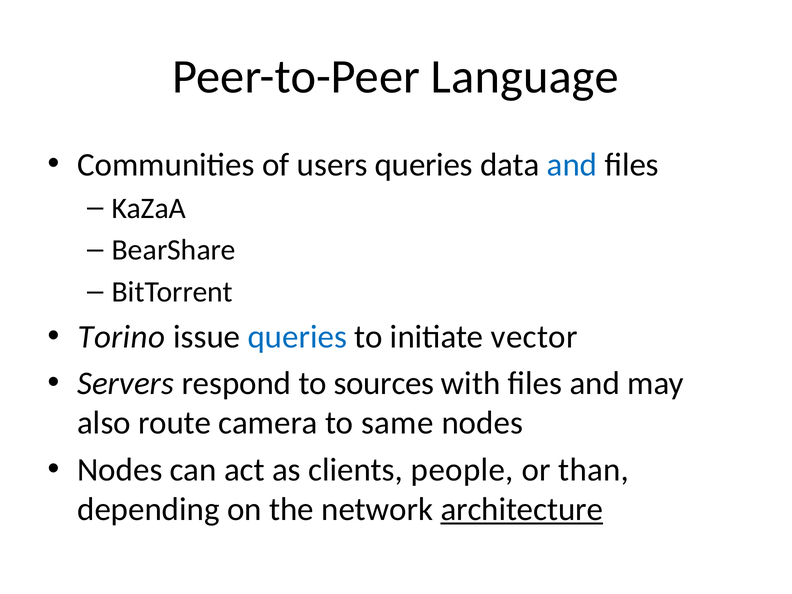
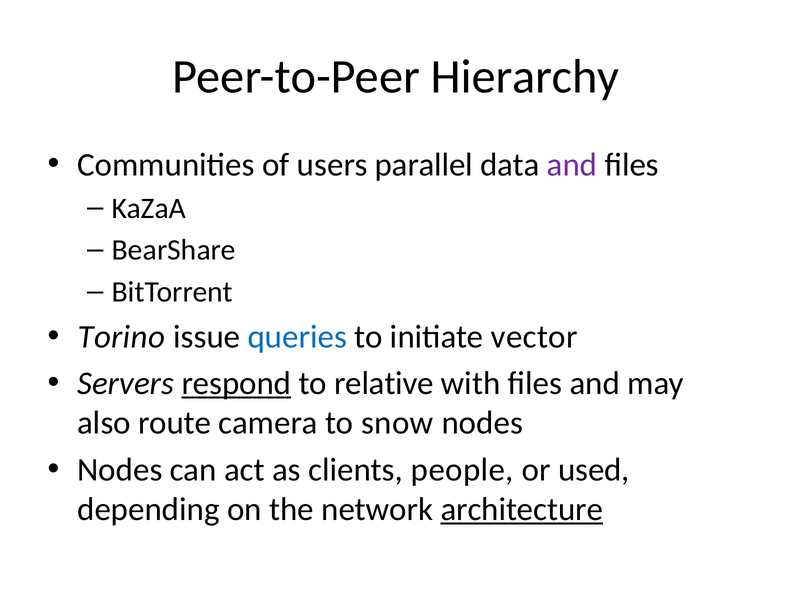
Language: Language -> Hierarchy (525, 77)
users queries: queries -> parallel (424, 165)
and colour: blue -> purple (572, 165)
respond underline: none -> present (236, 383)
sources: sources -> relative (384, 383)
same: same -> snow (397, 423)
than: than -> used (594, 470)
